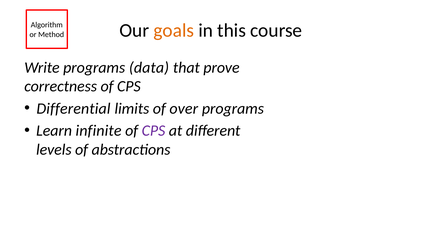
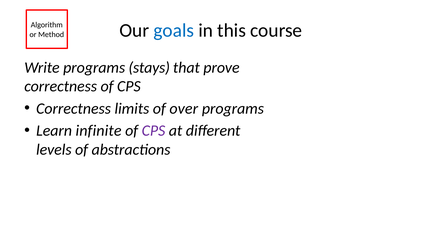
goals colour: orange -> blue (174, 31)
data: data -> stays (149, 68)
Differential: Differential -> Correctness (74, 109)
